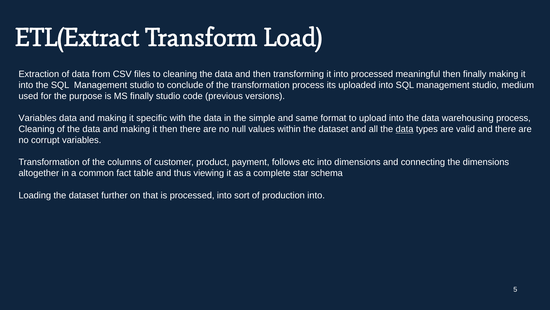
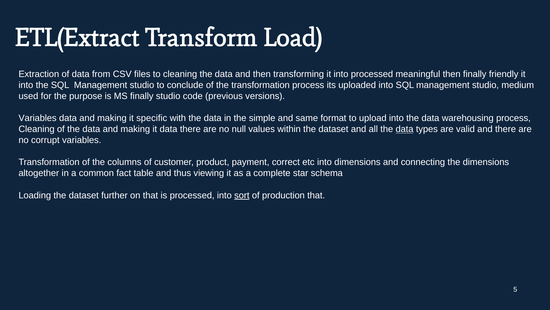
finally making: making -> friendly (504, 74)
it then: then -> data (169, 129)
follows: follows -> correct (286, 162)
sort underline: none -> present (242, 195)
production into: into -> that (316, 195)
